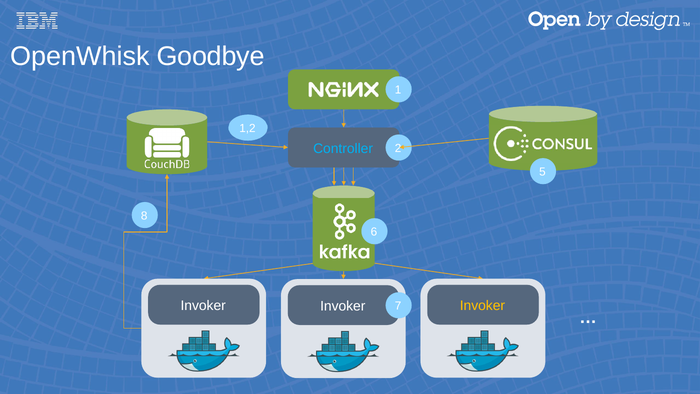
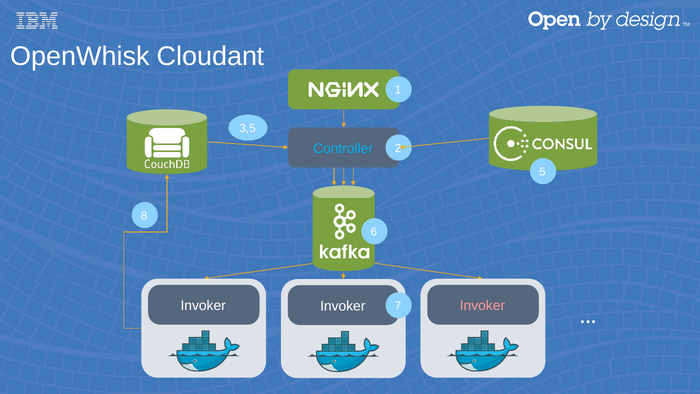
Goodbye: Goodbye -> Cloudant (211, 56)
1,2: 1,2 -> 3,5 (247, 128)
Invoker colour: yellow -> pink (482, 305)
